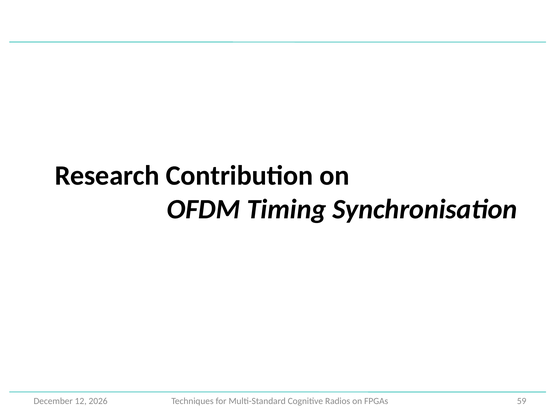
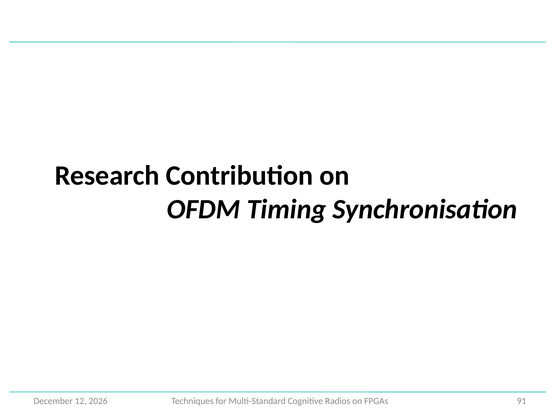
59: 59 -> 91 (522, 401)
